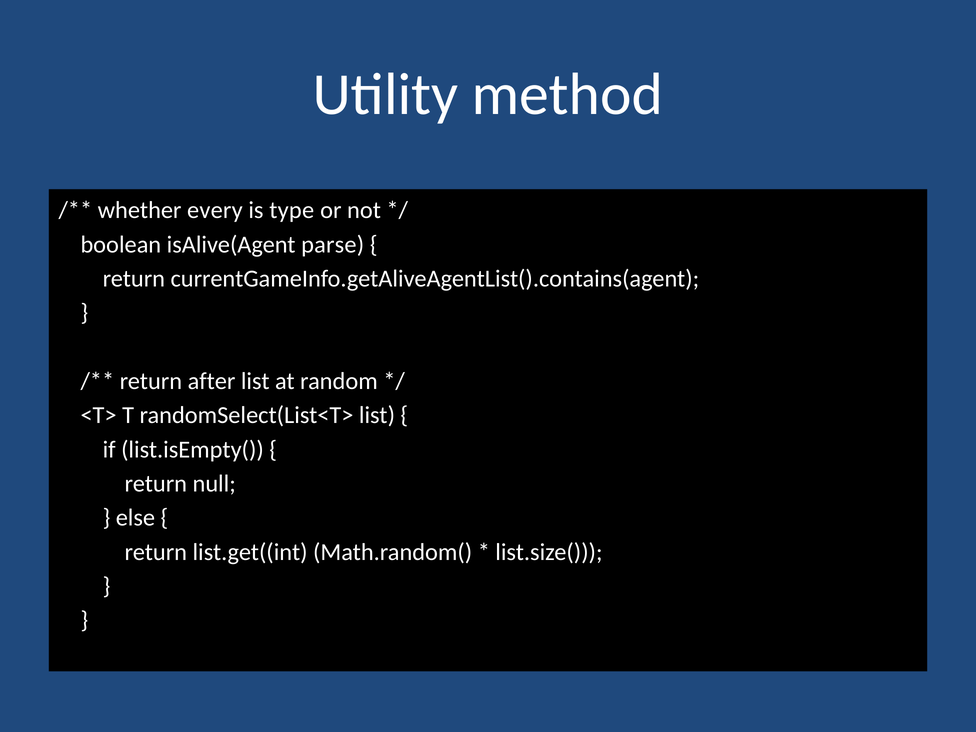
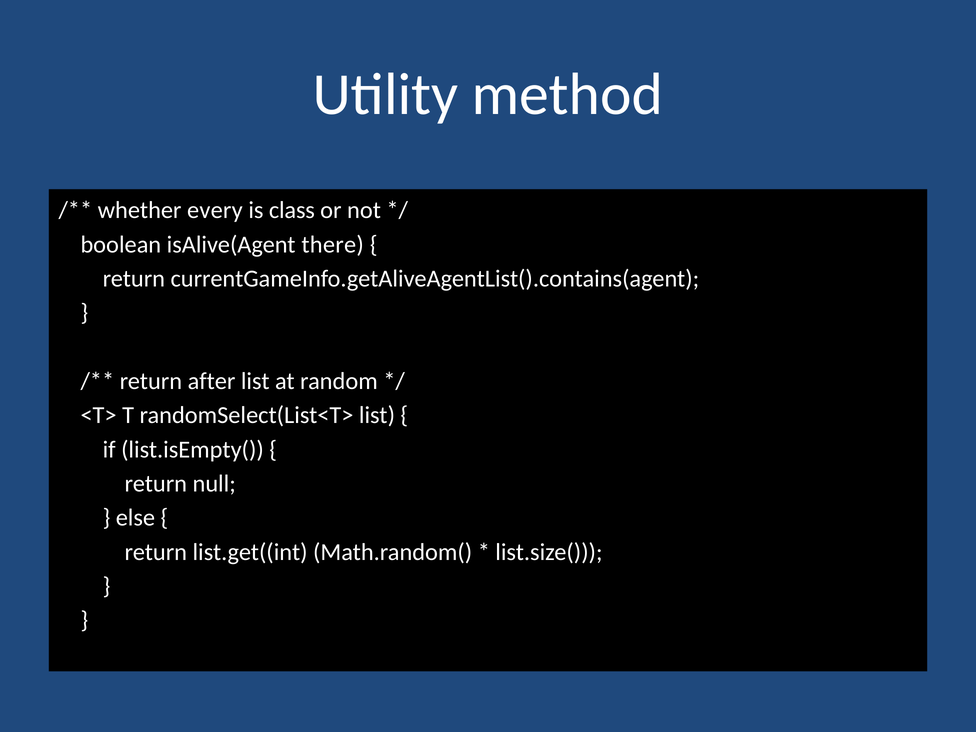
type: type -> class (292, 210)
parse: parse -> there (333, 245)
